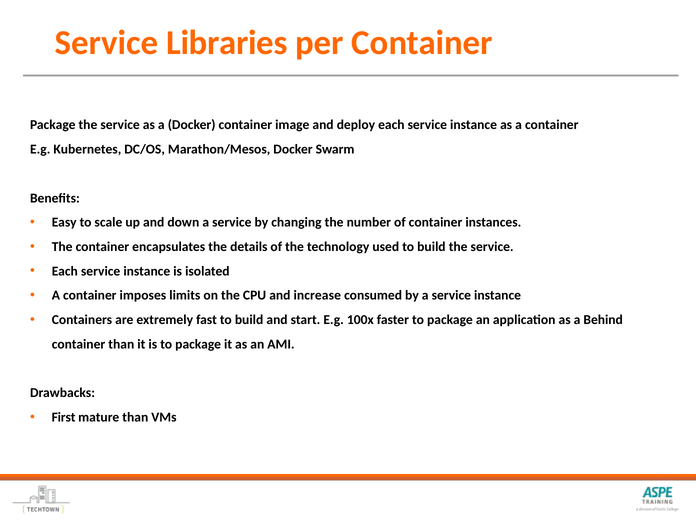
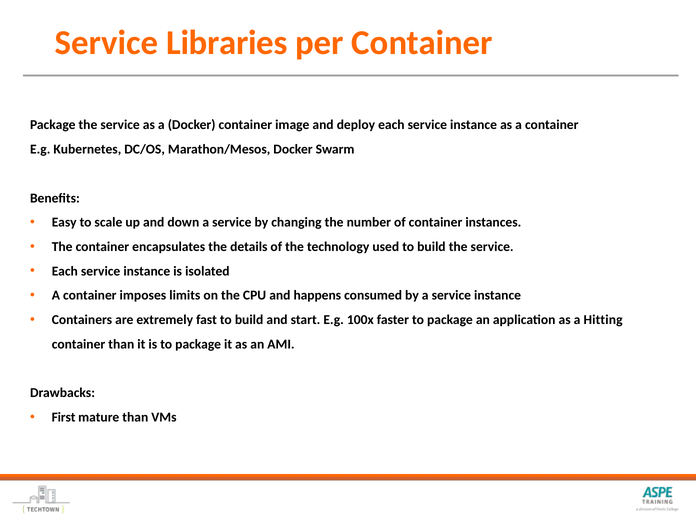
increase: increase -> happens (317, 296)
Behind: Behind -> Hitting (603, 320)
